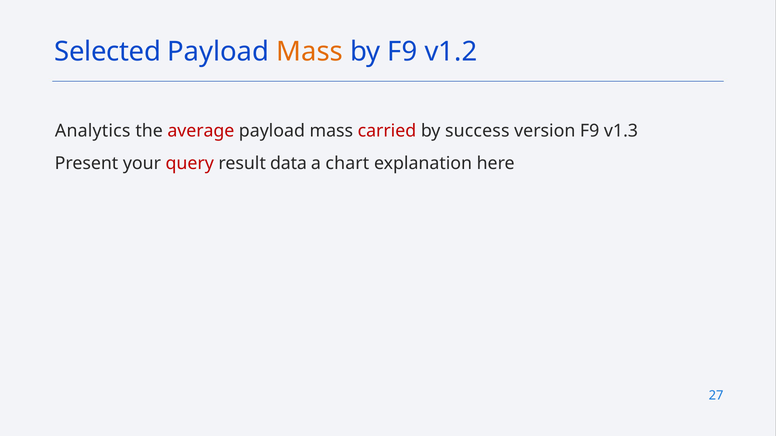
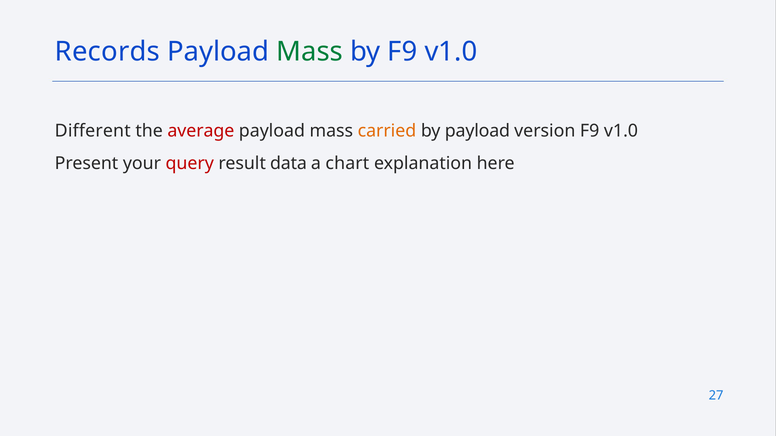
Selected: Selected -> Records (107, 52)
Mass colour: orange -> green (310, 52)
by F9 v1.2: v1.2 -> v1.0 (451, 52)
Analytics: Analytics -> Different (93, 131)
carried colour: red -> orange (387, 131)
by success: success -> payload (477, 131)
version F9 v1.3: v1.3 -> v1.0 (621, 131)
